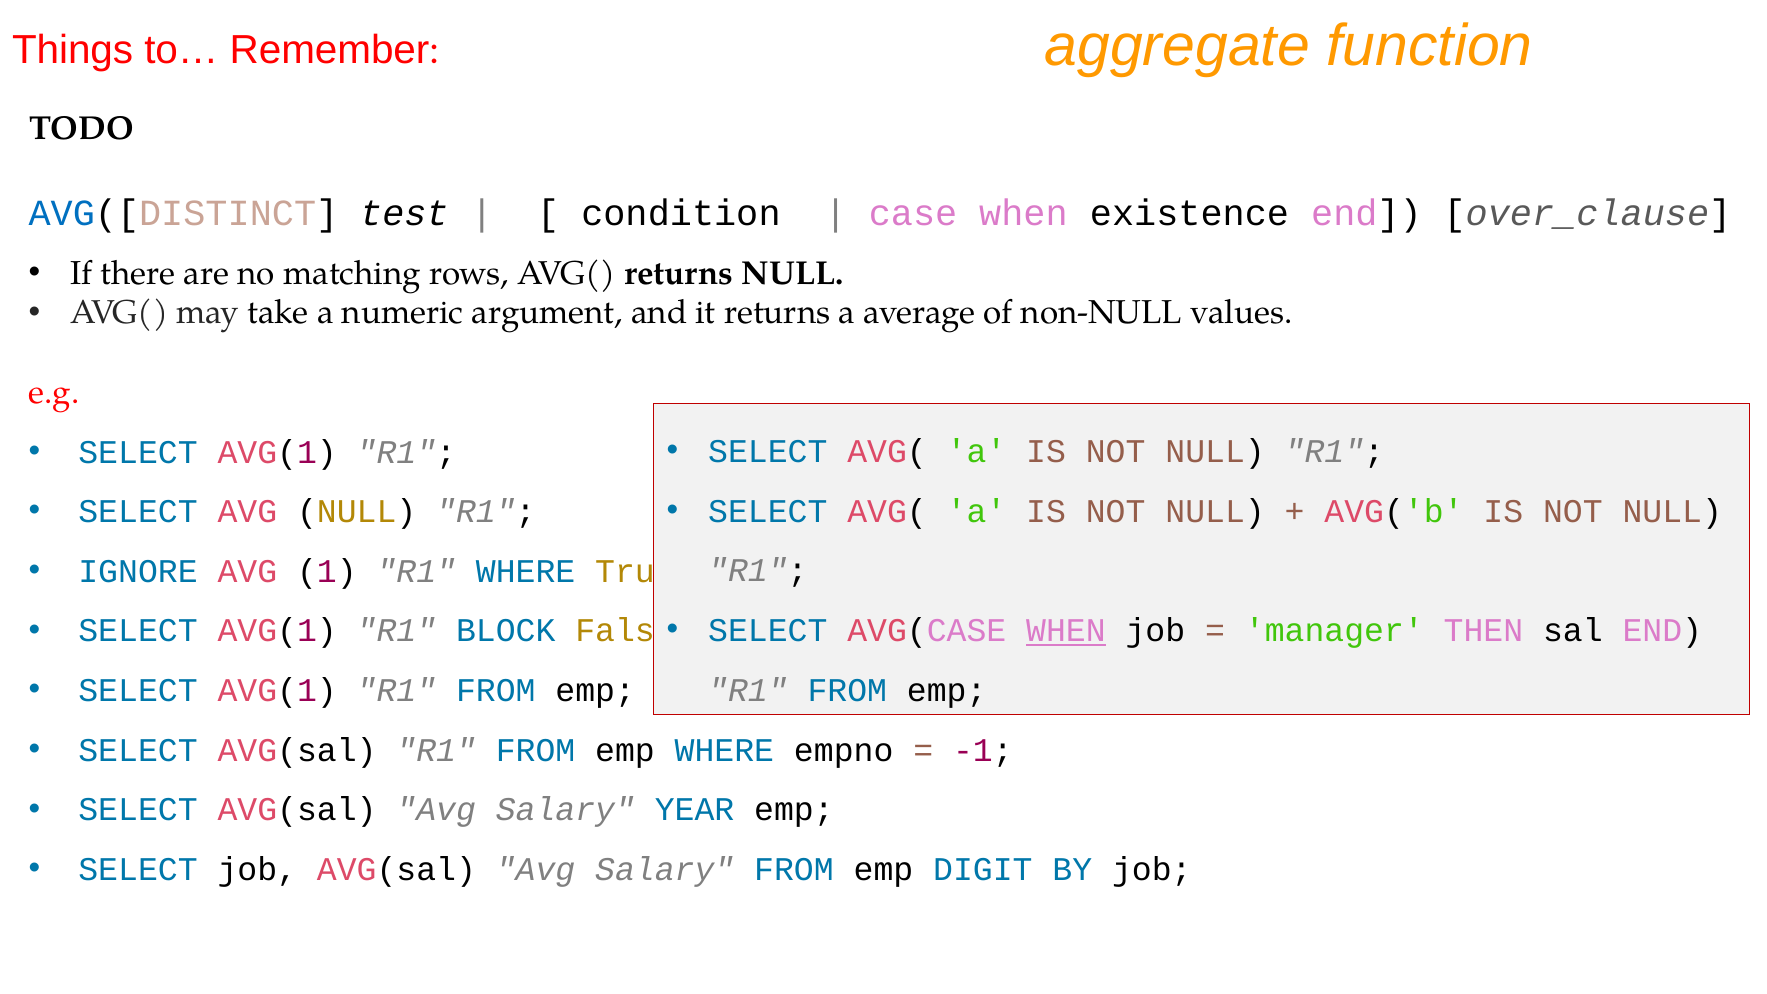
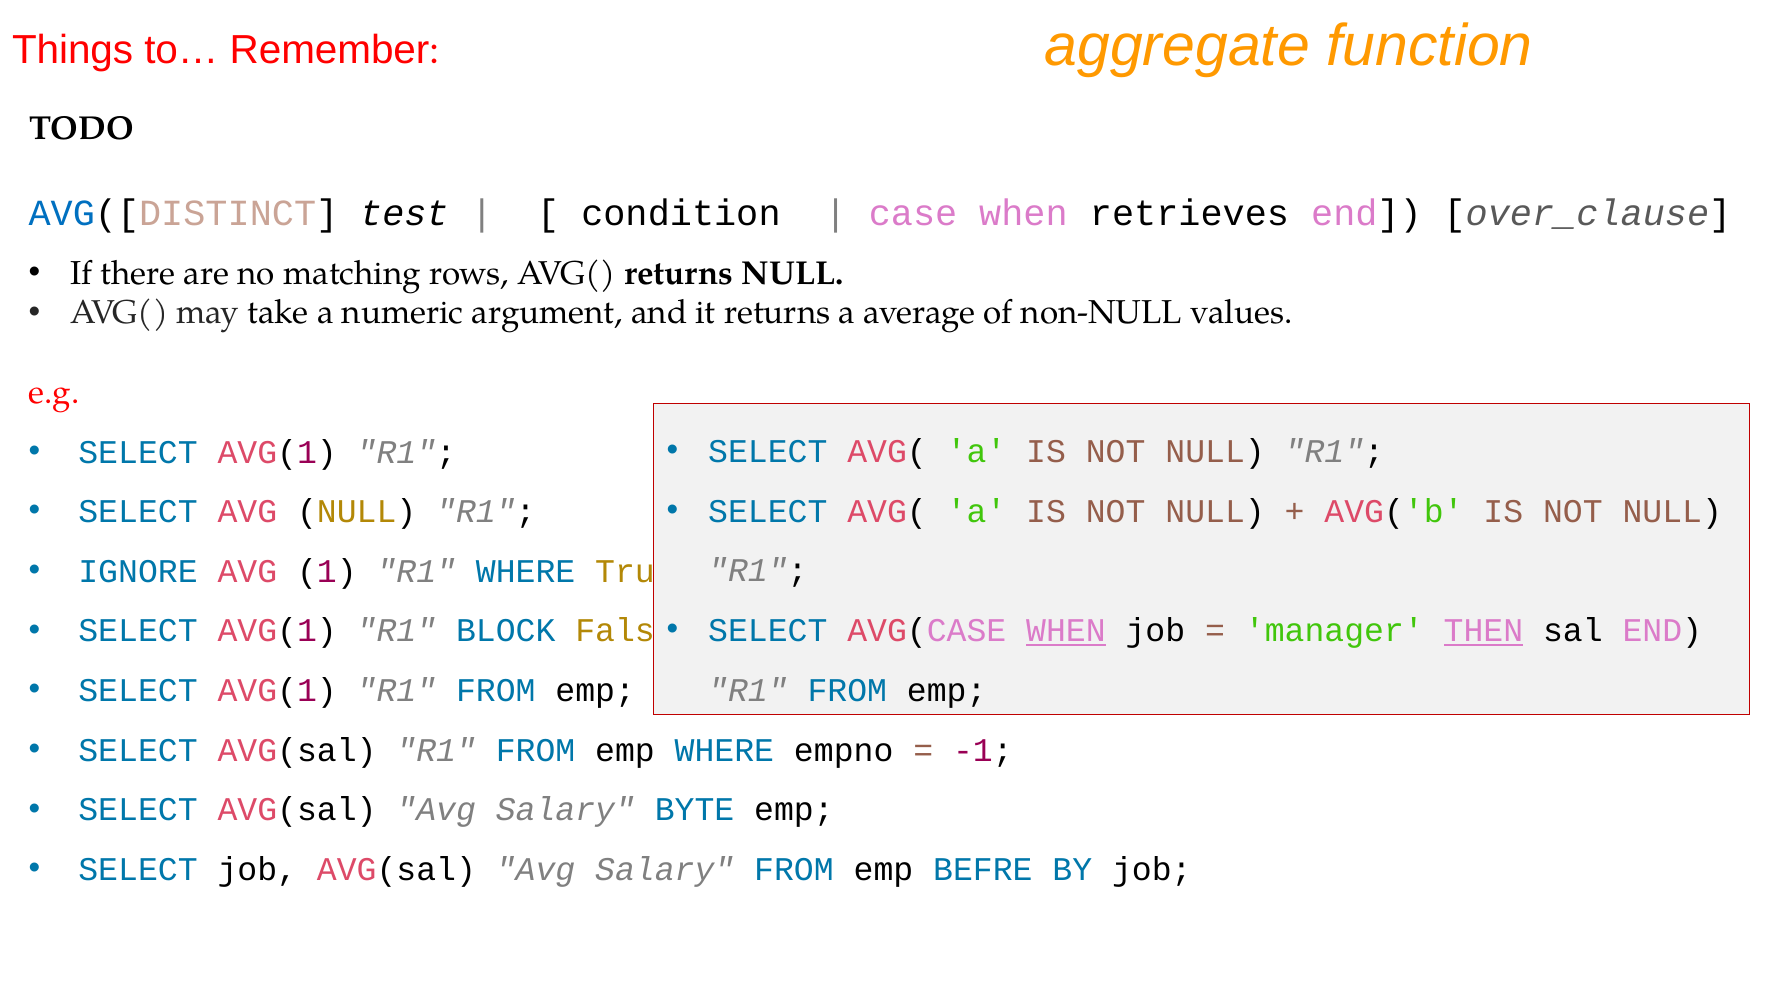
existence: existence -> retrieves (1189, 214)
THEN underline: none -> present (1483, 631)
YEAR: YEAR -> BYTE (695, 810)
DIGIT: DIGIT -> BEFRE (983, 870)
